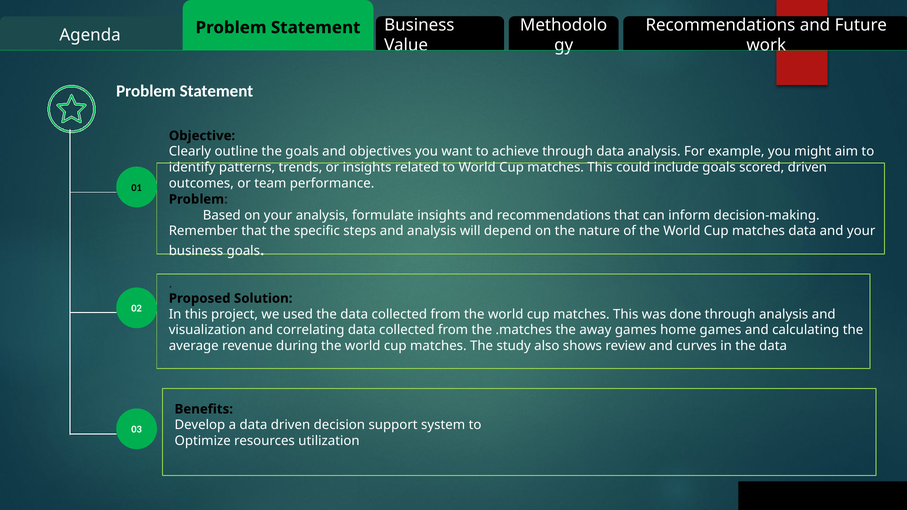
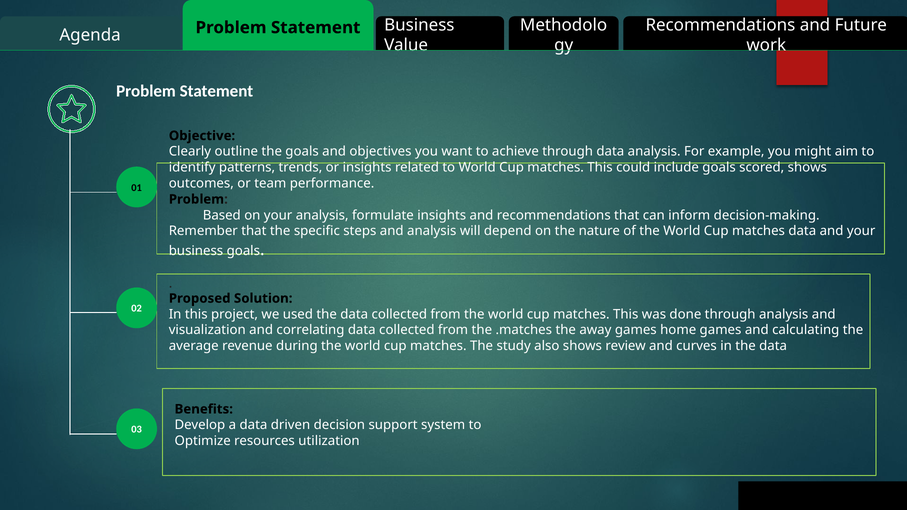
scored driven: driven -> shows (807, 168)
